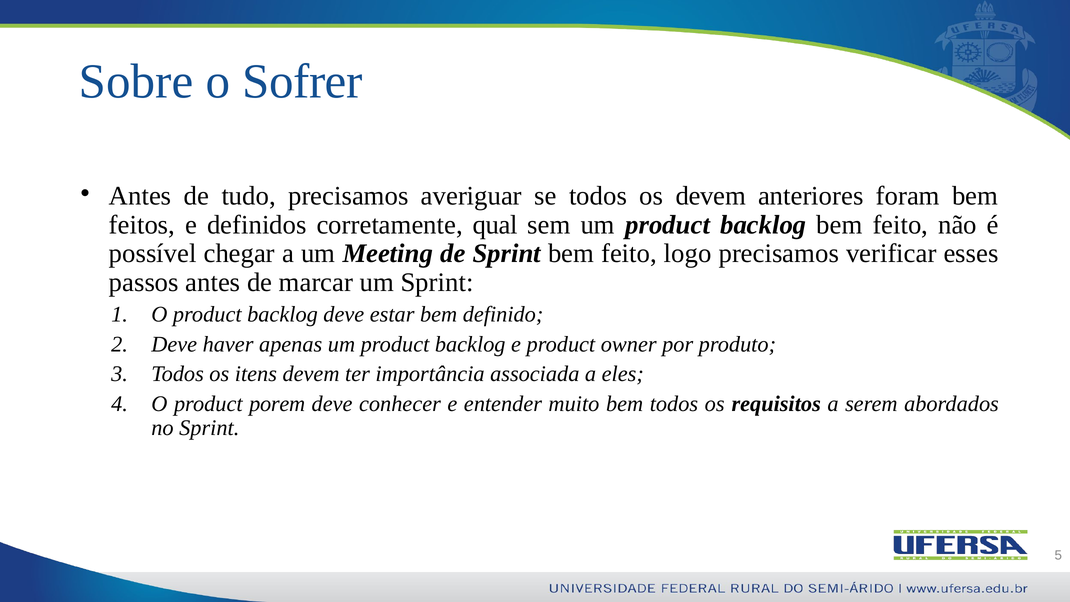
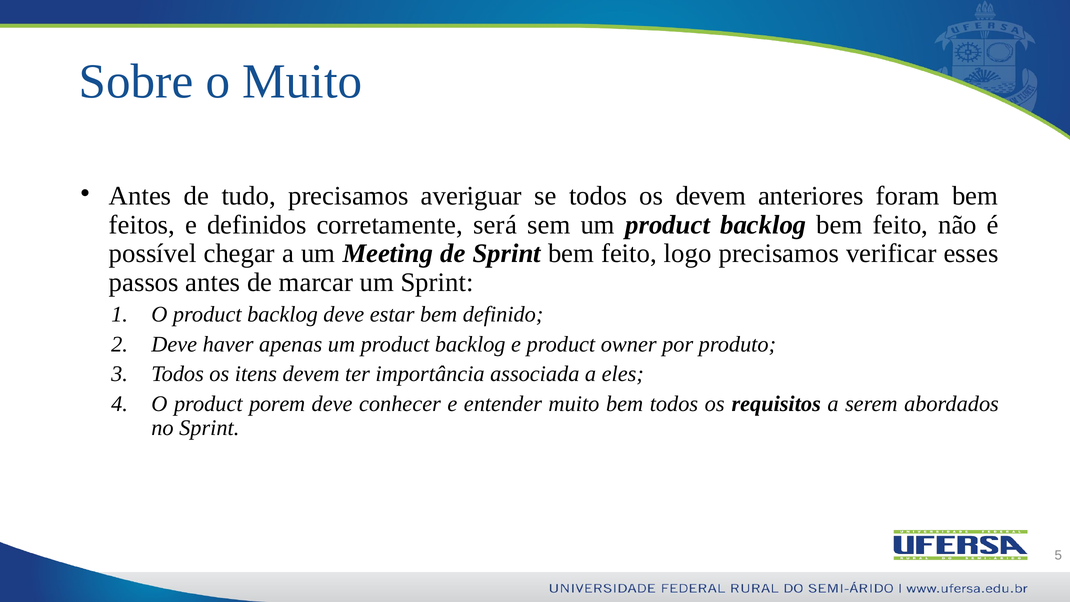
o Sofrer: Sofrer -> Muito (302, 82)
qual: qual -> será (495, 225)
